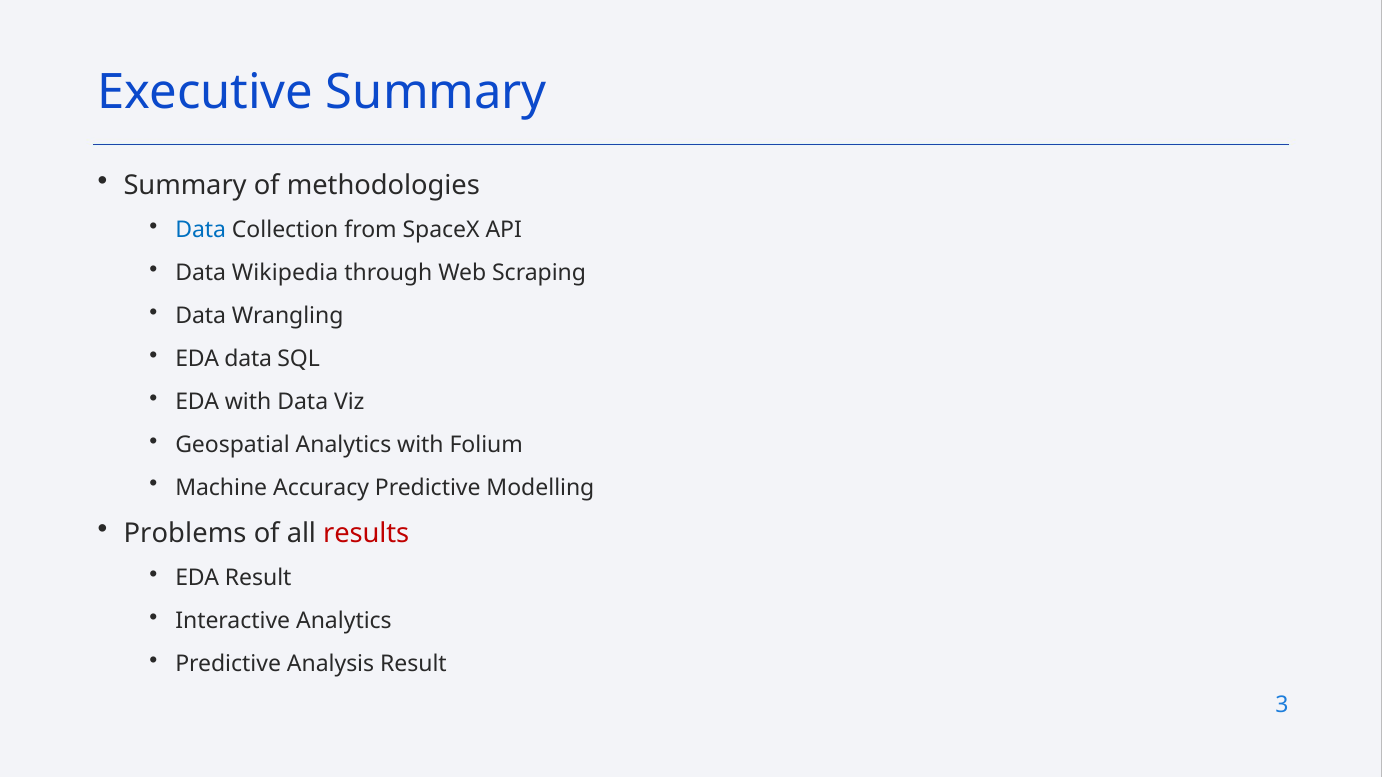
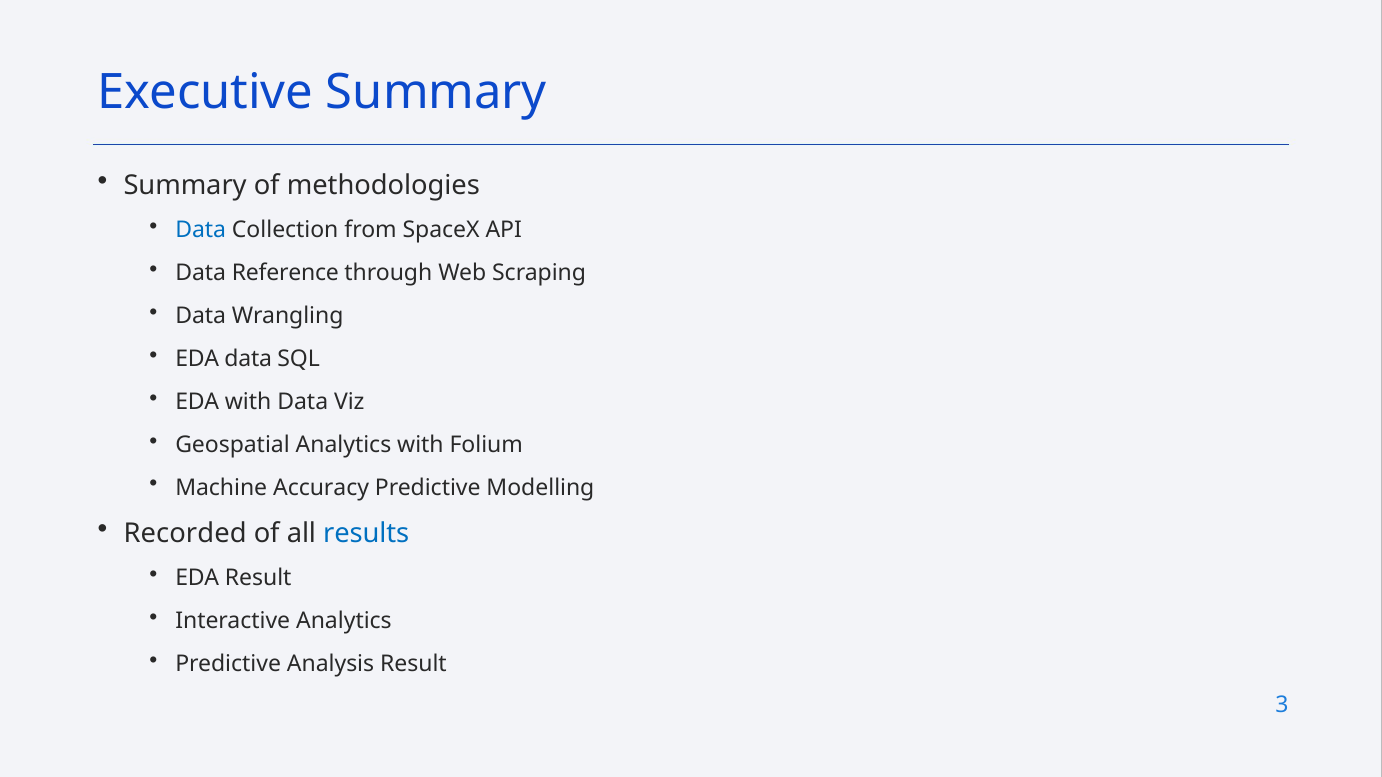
Wikipedia: Wikipedia -> Reference (285, 273)
Problems: Problems -> Recorded (185, 534)
results colour: red -> blue (366, 534)
